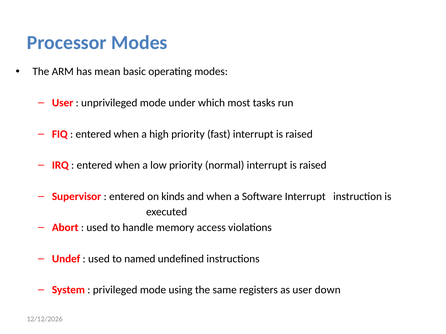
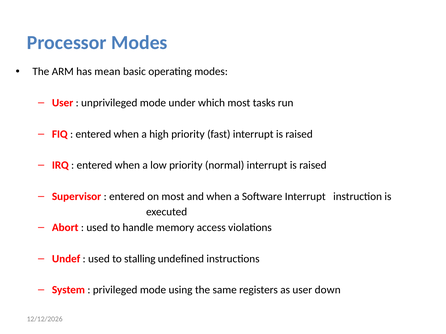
on kinds: kinds -> most (173, 197)
named: named -> stalling (140, 259)
